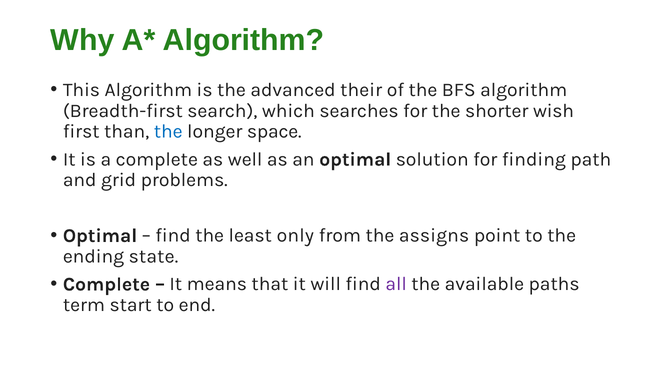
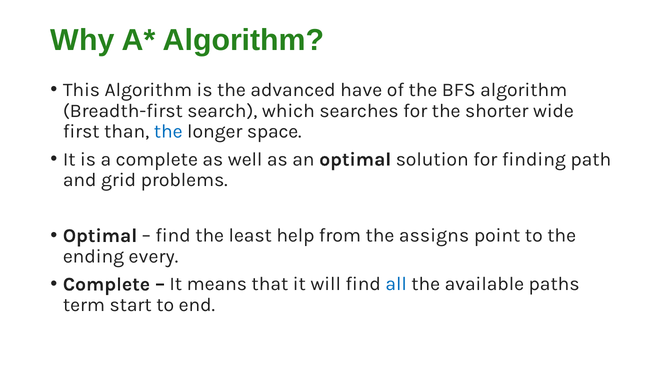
their: their -> have (361, 90)
wish: wish -> wide (553, 111)
only: only -> help (295, 236)
state: state -> every (153, 257)
all colour: purple -> blue (396, 284)
